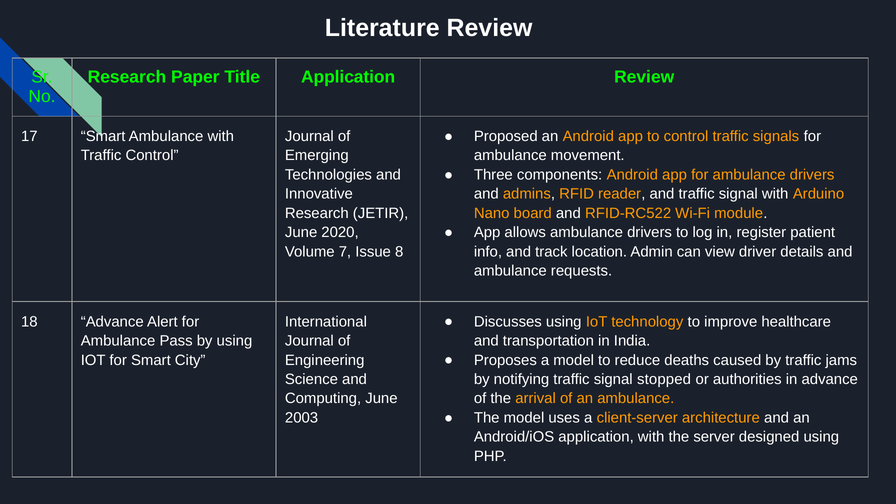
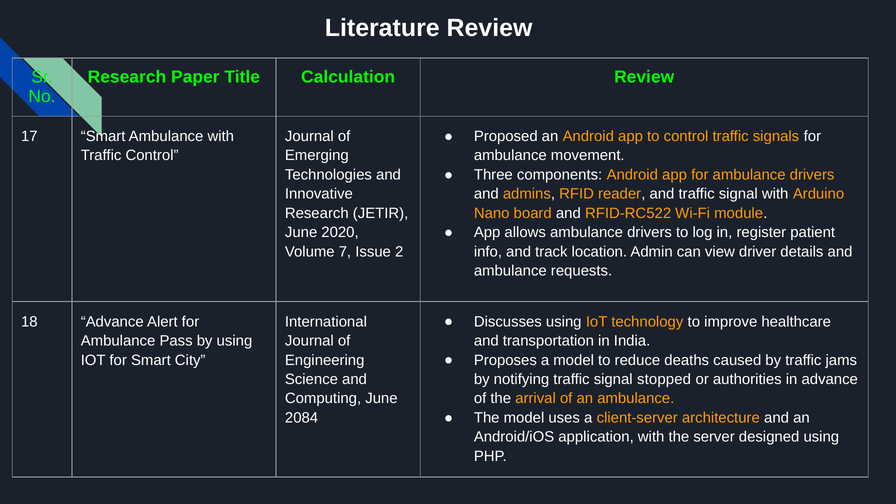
Title Application: Application -> Calculation (348, 77)
8: 8 -> 2 (399, 252)
2003: 2003 -> 2084 (302, 418)
